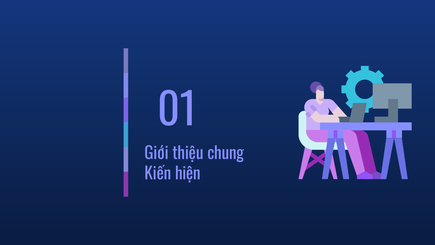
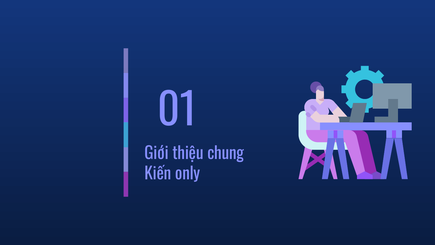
hiện: hiện -> only (188, 174)
